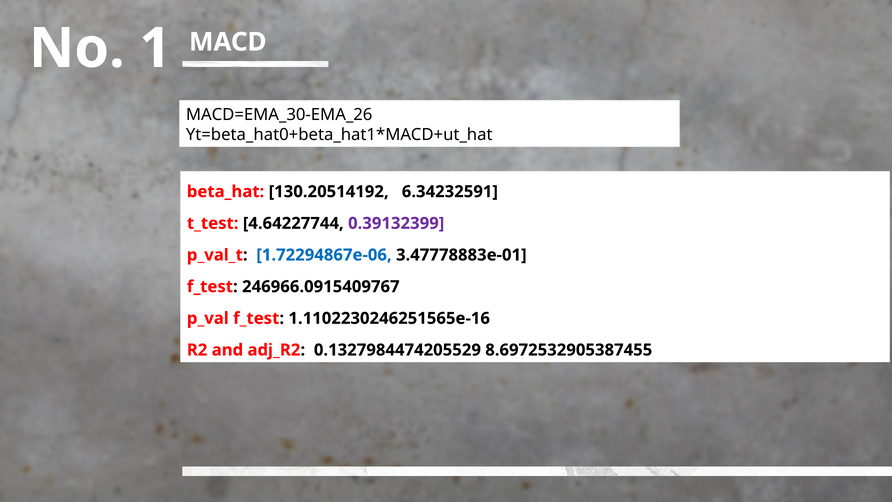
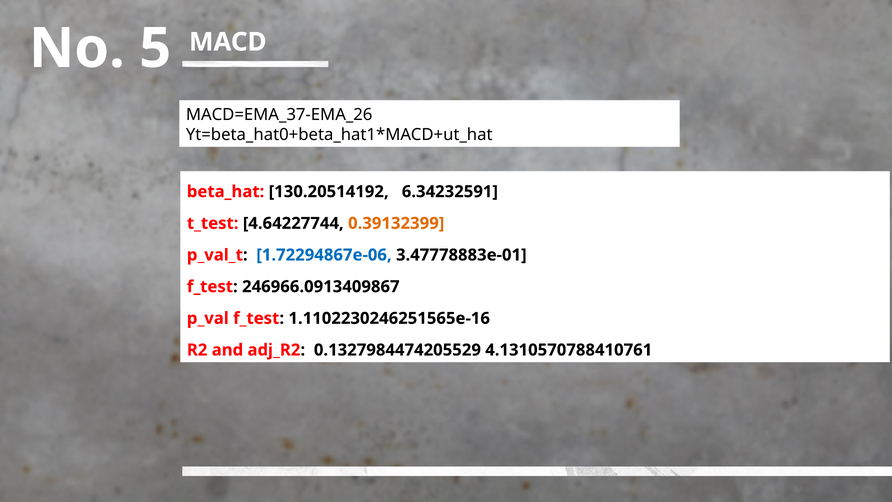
1: 1 -> 5 (155, 48)
MACD=EMA_30-EMA_26: MACD=EMA_30-EMA_26 -> MACD=EMA_37-EMA_26 (279, 115)
0.39132399 colour: purple -> orange (396, 223)
246966.0915409767: 246966.0915409767 -> 246966.0913409867 (321, 287)
8.6972532905387455: 8.6972532905387455 -> 4.1310570788410761 (569, 350)
